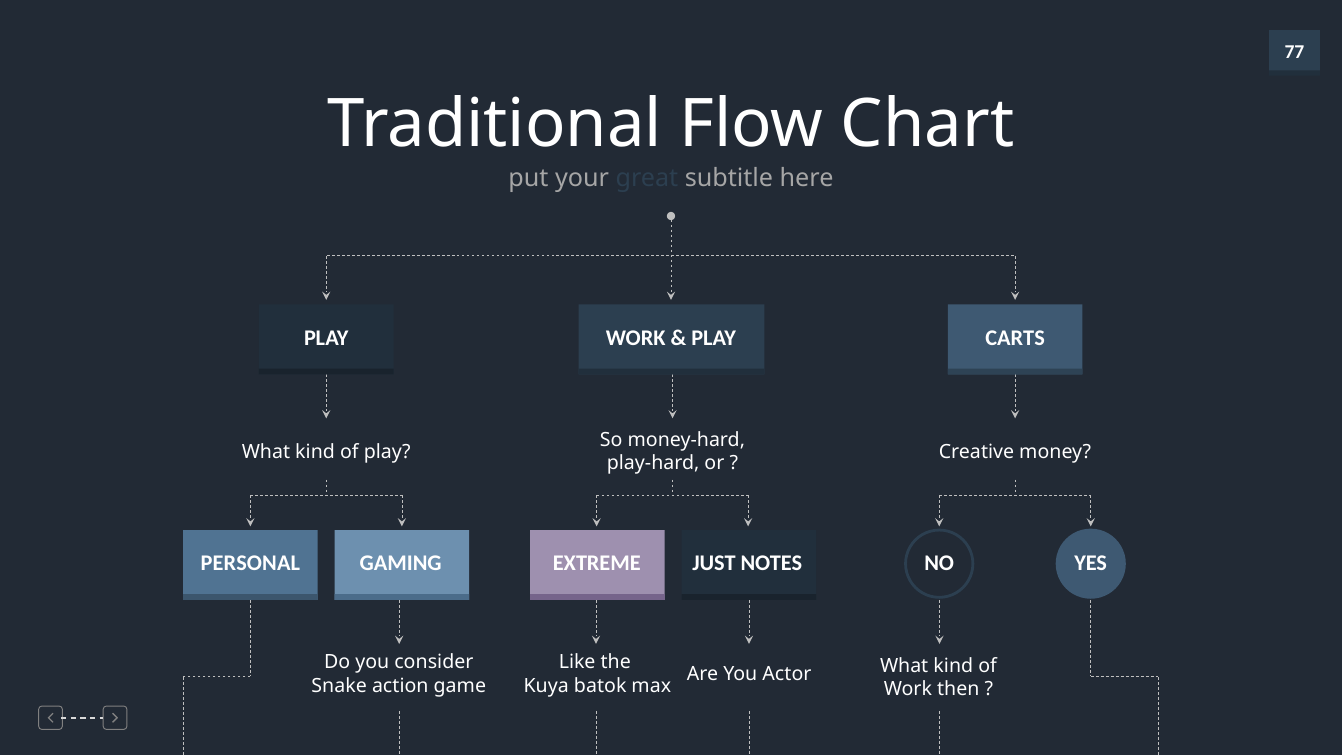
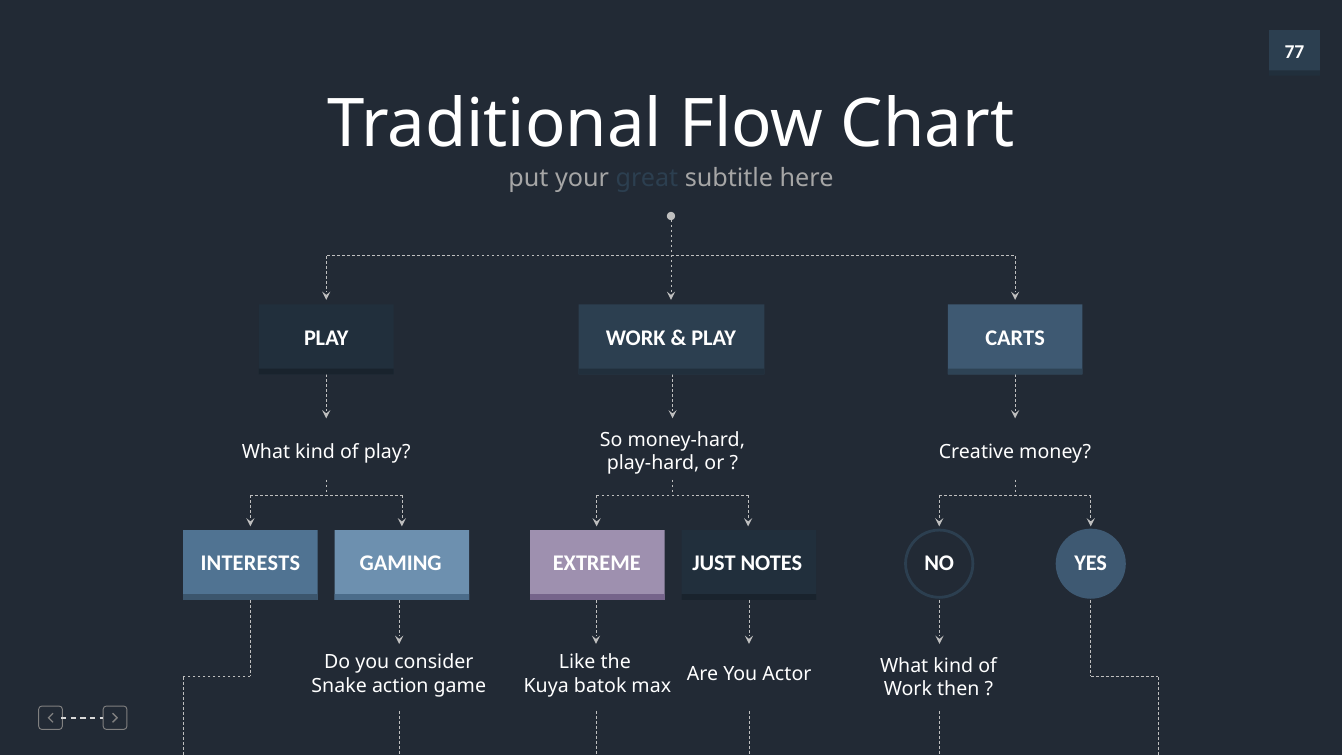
PERSONAL: PERSONAL -> INTERESTS (250, 563)
